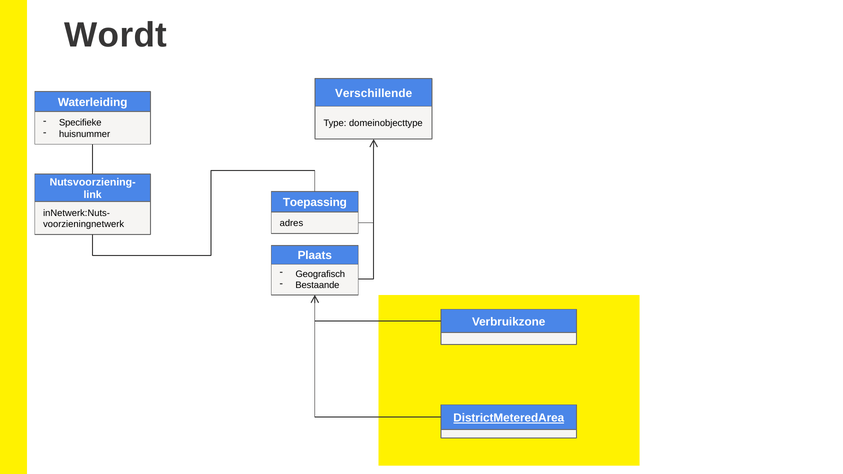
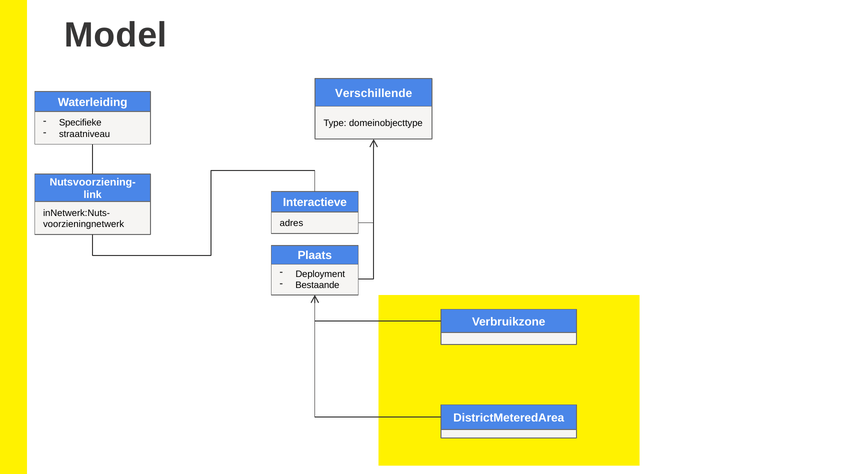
Wordt: Wordt -> Model (116, 35)
huisnummer: huisnummer -> straatniveau (85, 134)
Toepassing: Toepassing -> Interactieve (315, 203)
Geografisch: Geografisch -> Deployment (320, 274)
DistrictMeteredArea underline: present -> none (509, 418)
